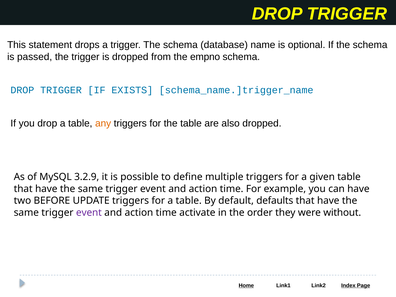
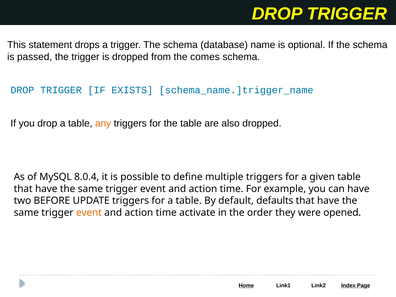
empno: empno -> comes (205, 57)
3.2.9: 3.2.9 -> 8.0.4 (87, 177)
event colour: purple -> orange (89, 213)
without: without -> opened (342, 213)
